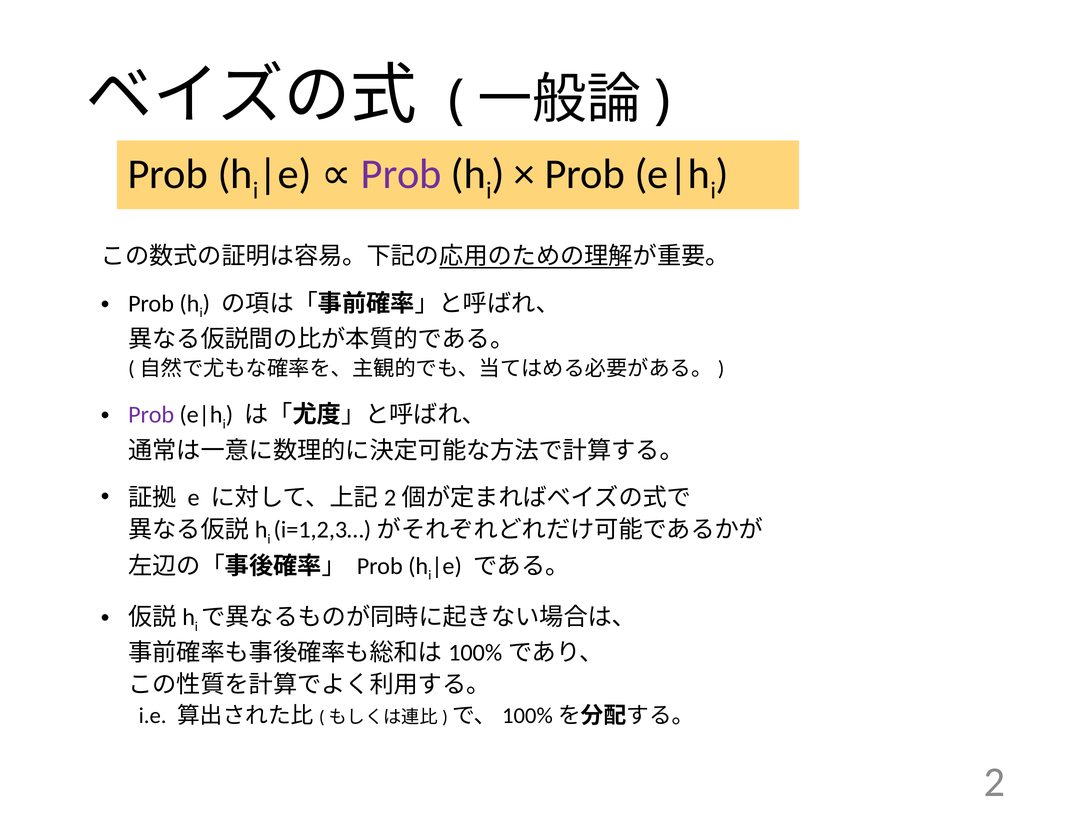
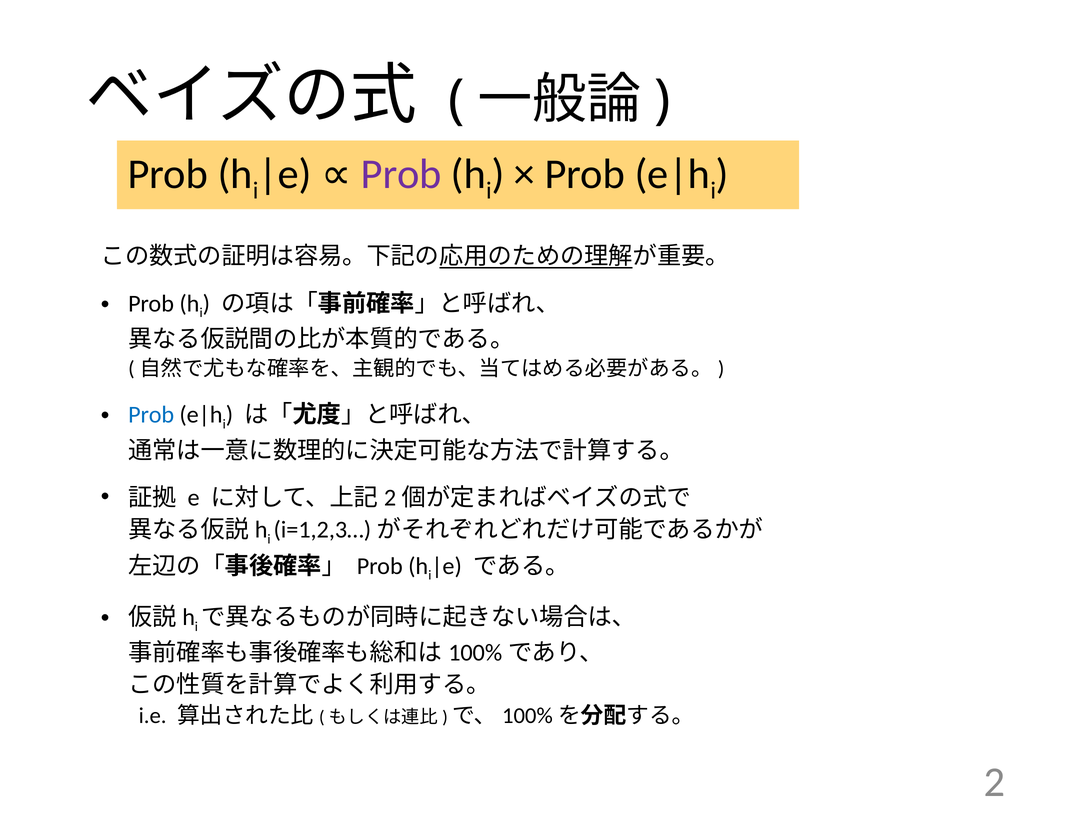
Prob colour: purple -> blue (151, 415)
